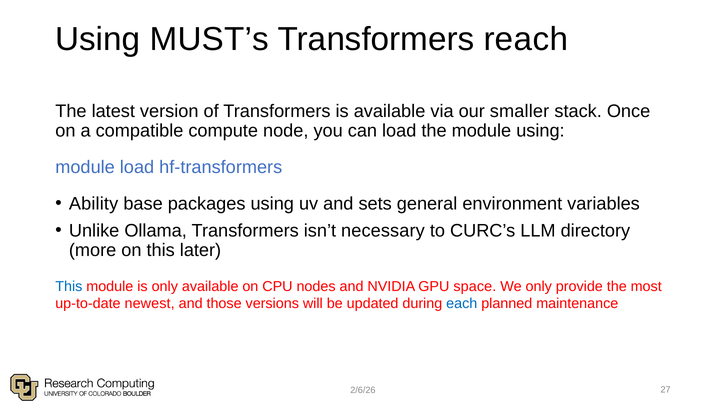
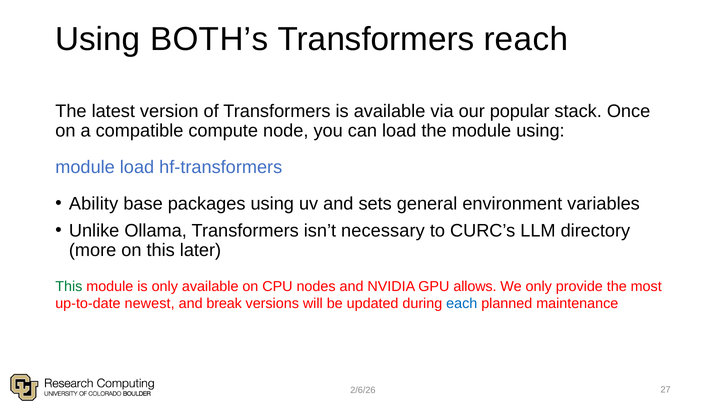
MUST’s: MUST’s -> BOTH’s (209, 39)
smaller: smaller -> popular (520, 111)
This colour: blue -> green (69, 287)
space: space -> allows (475, 287)
those: those -> break (224, 304)
